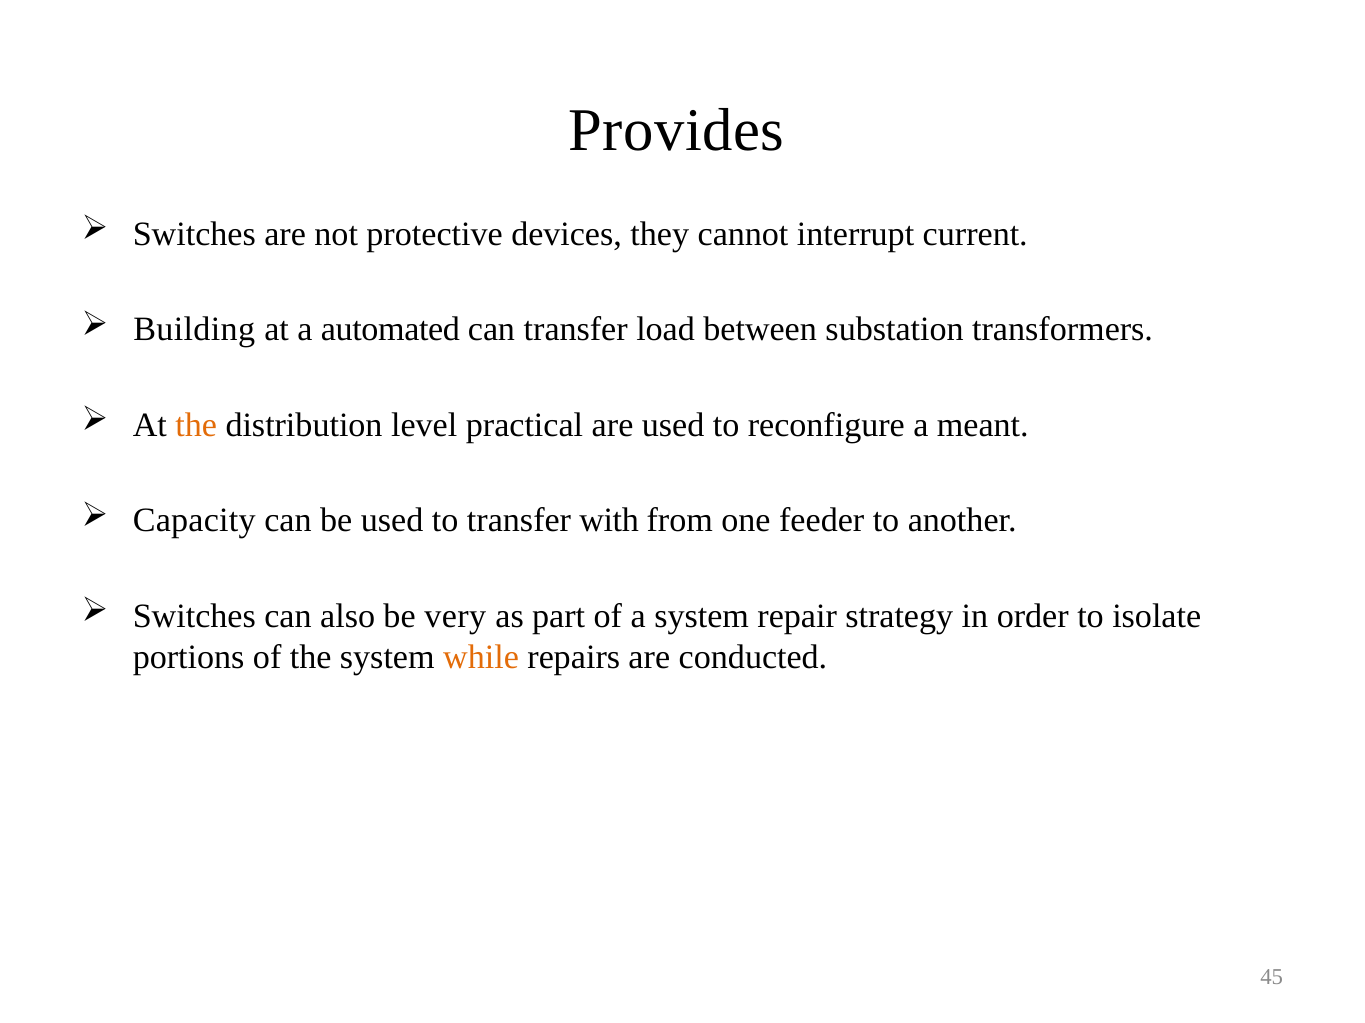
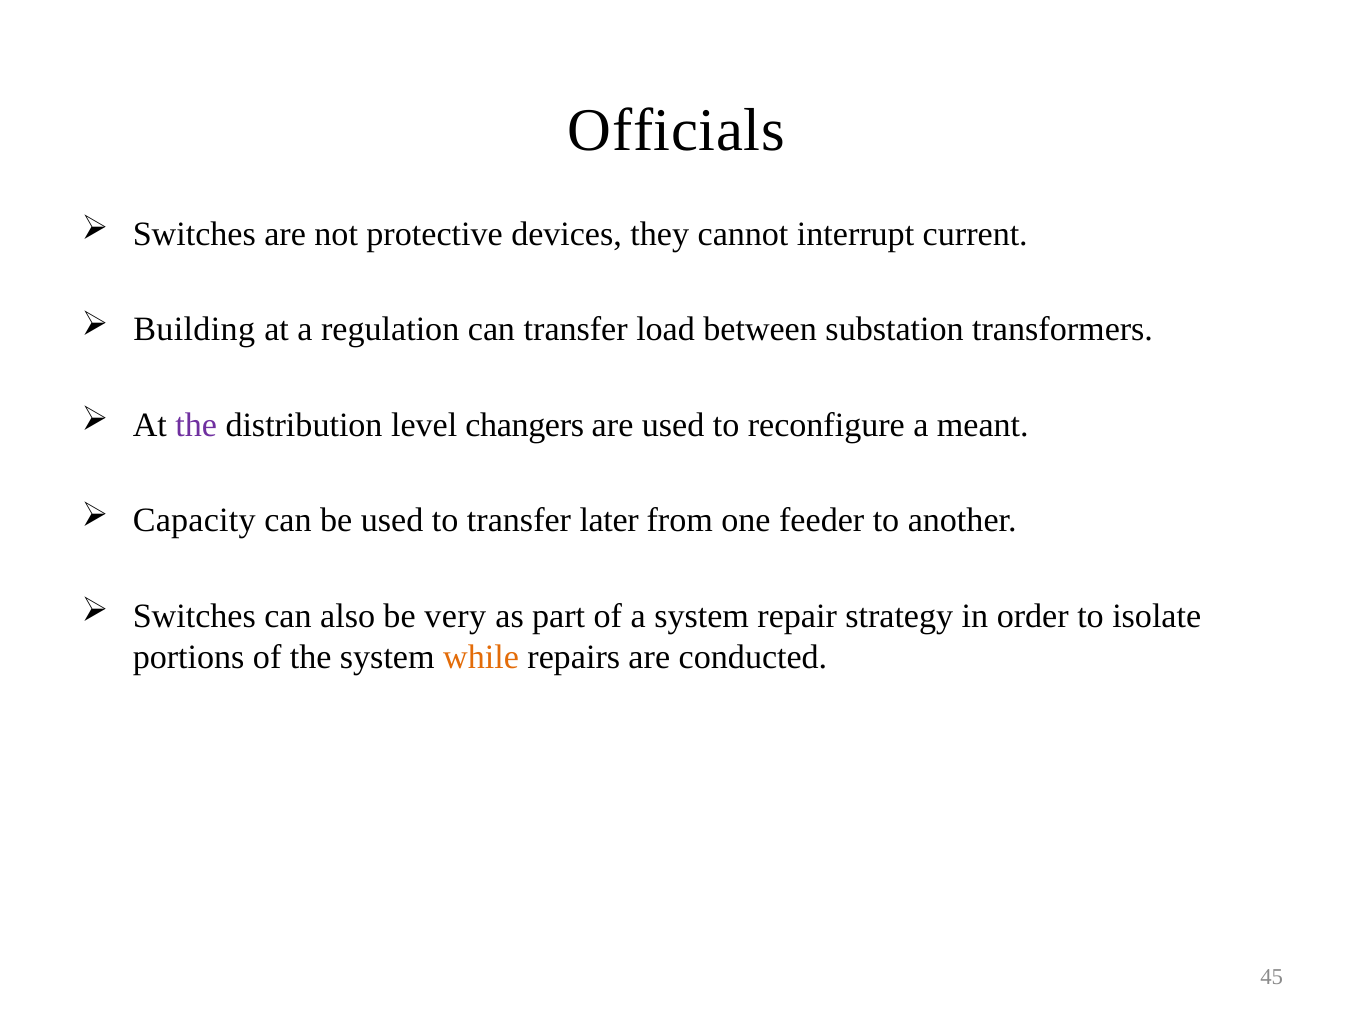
Provides: Provides -> Officials (676, 131)
automated: automated -> regulation (390, 330)
the colour: orange -> purple (196, 425)
practical: practical -> changers (525, 425)
with: with -> later (609, 521)
